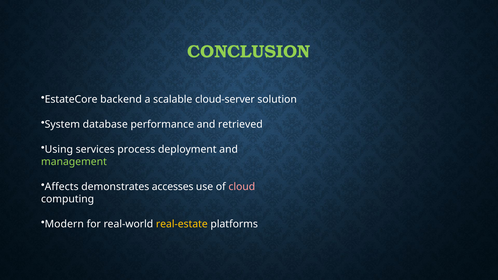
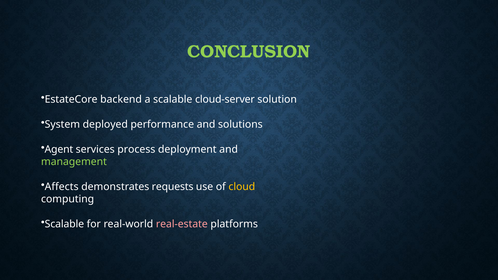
database: database -> deployed (105, 124)
retrieved: retrieved -> solutions (240, 124)
Using: Using -> Agent (59, 149)
accesses: accesses -> requests (173, 187)
cloud colour: pink -> yellow (242, 187)
Modern: Modern -> Scalable (64, 224)
real-estate colour: yellow -> pink (182, 224)
